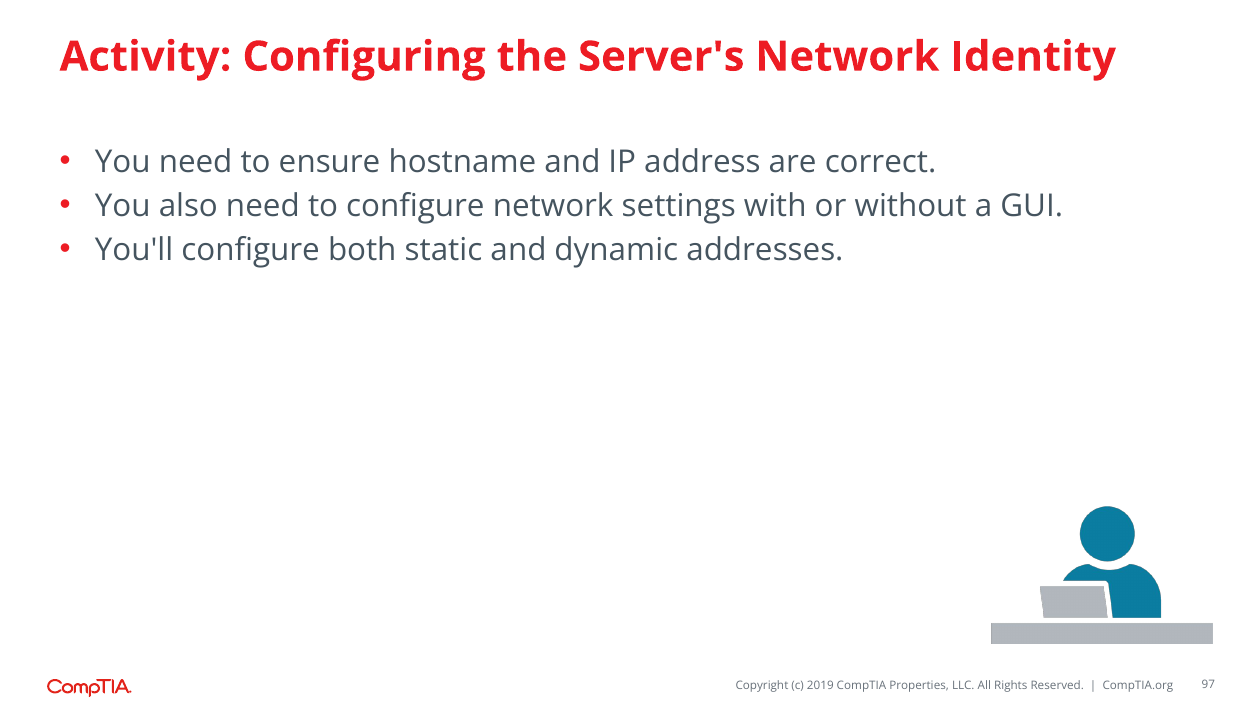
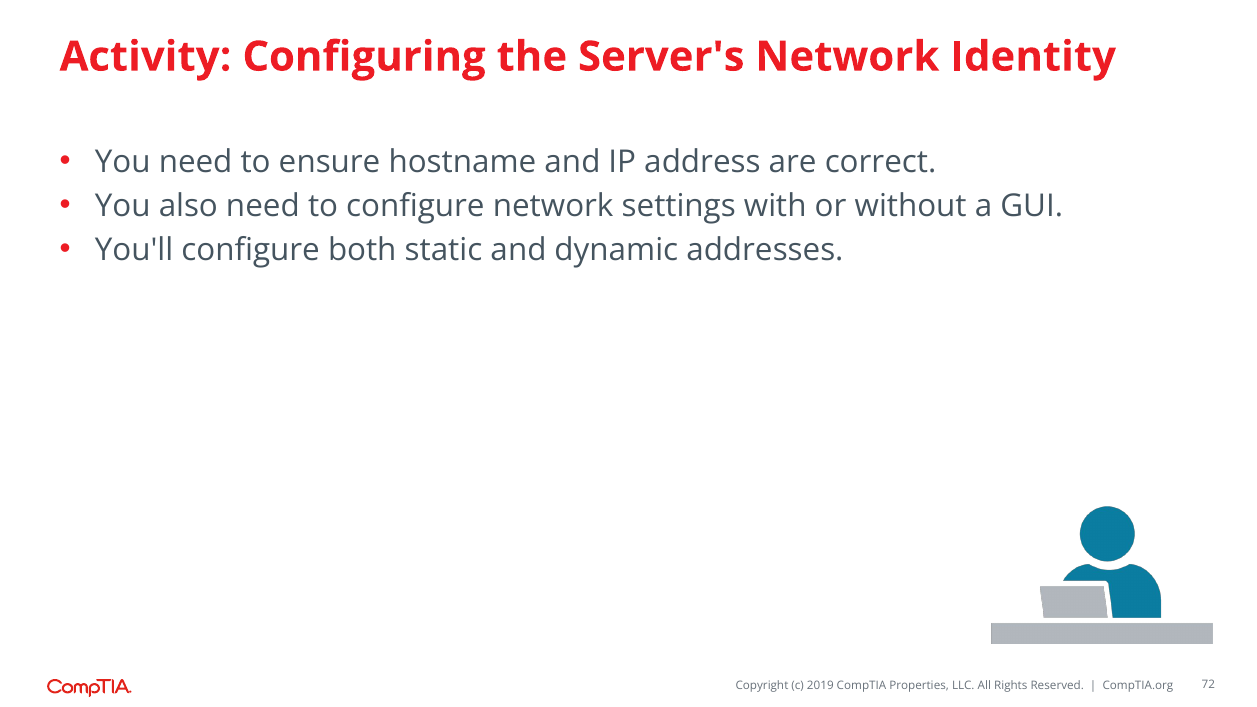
97: 97 -> 72 (1208, 685)
